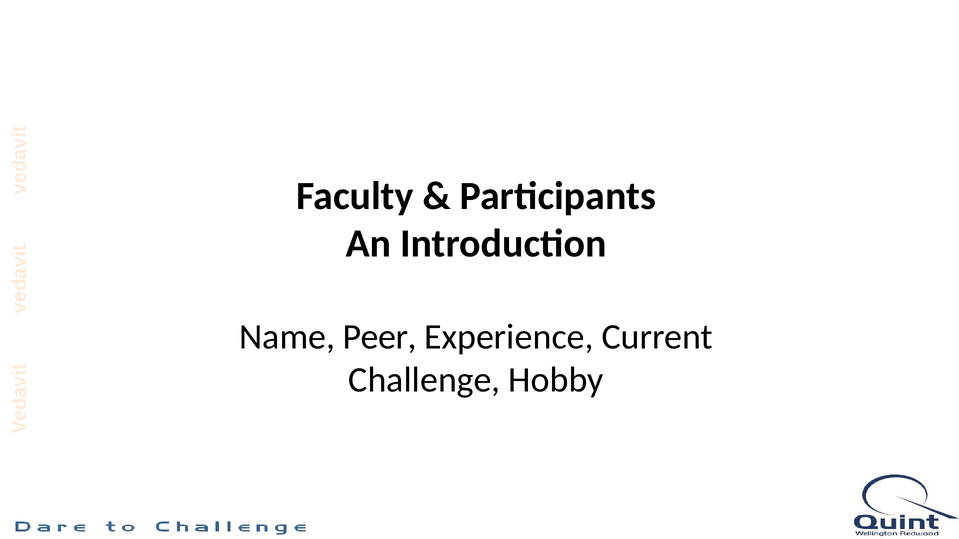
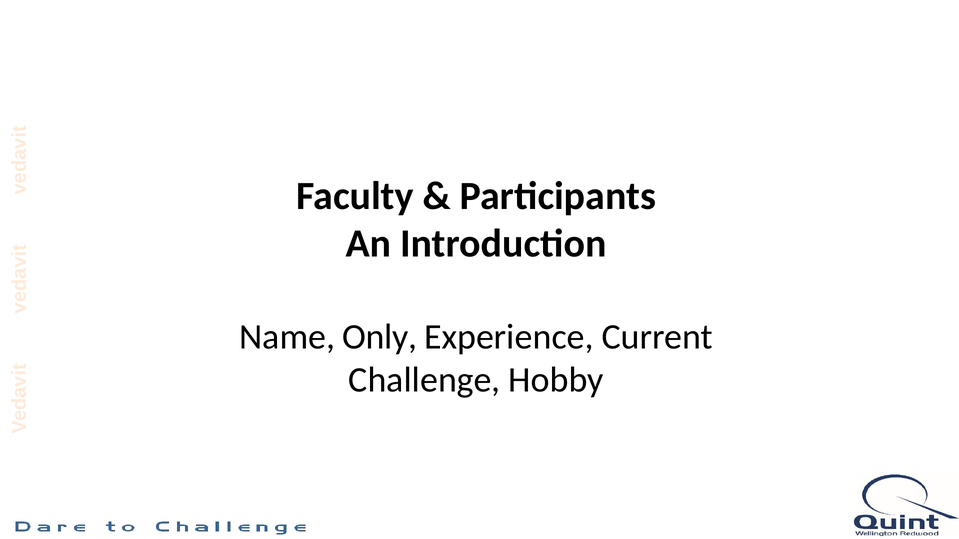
Peer: Peer -> Only (380, 337)
